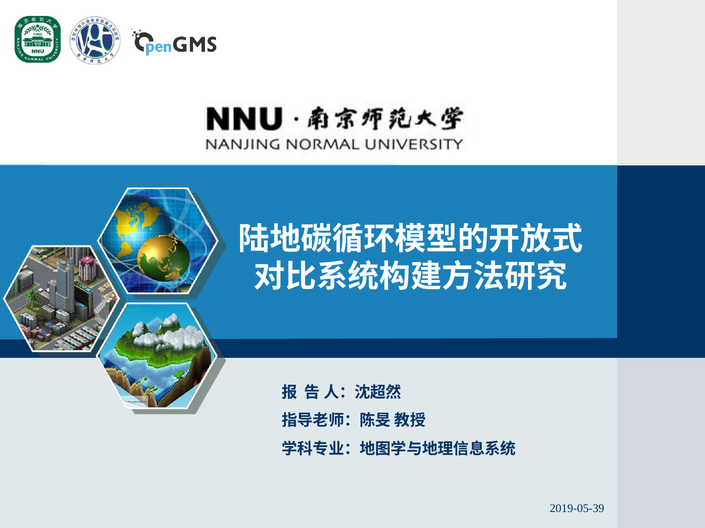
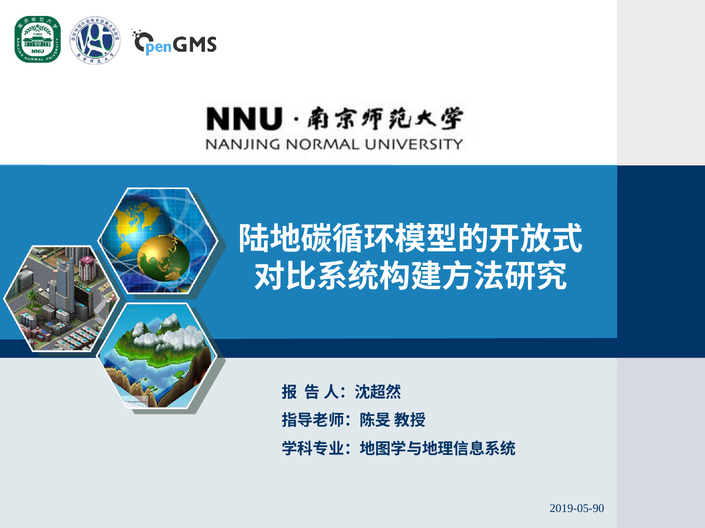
2019-05-39: 2019-05-39 -> 2019-05-90 (577, 509)
